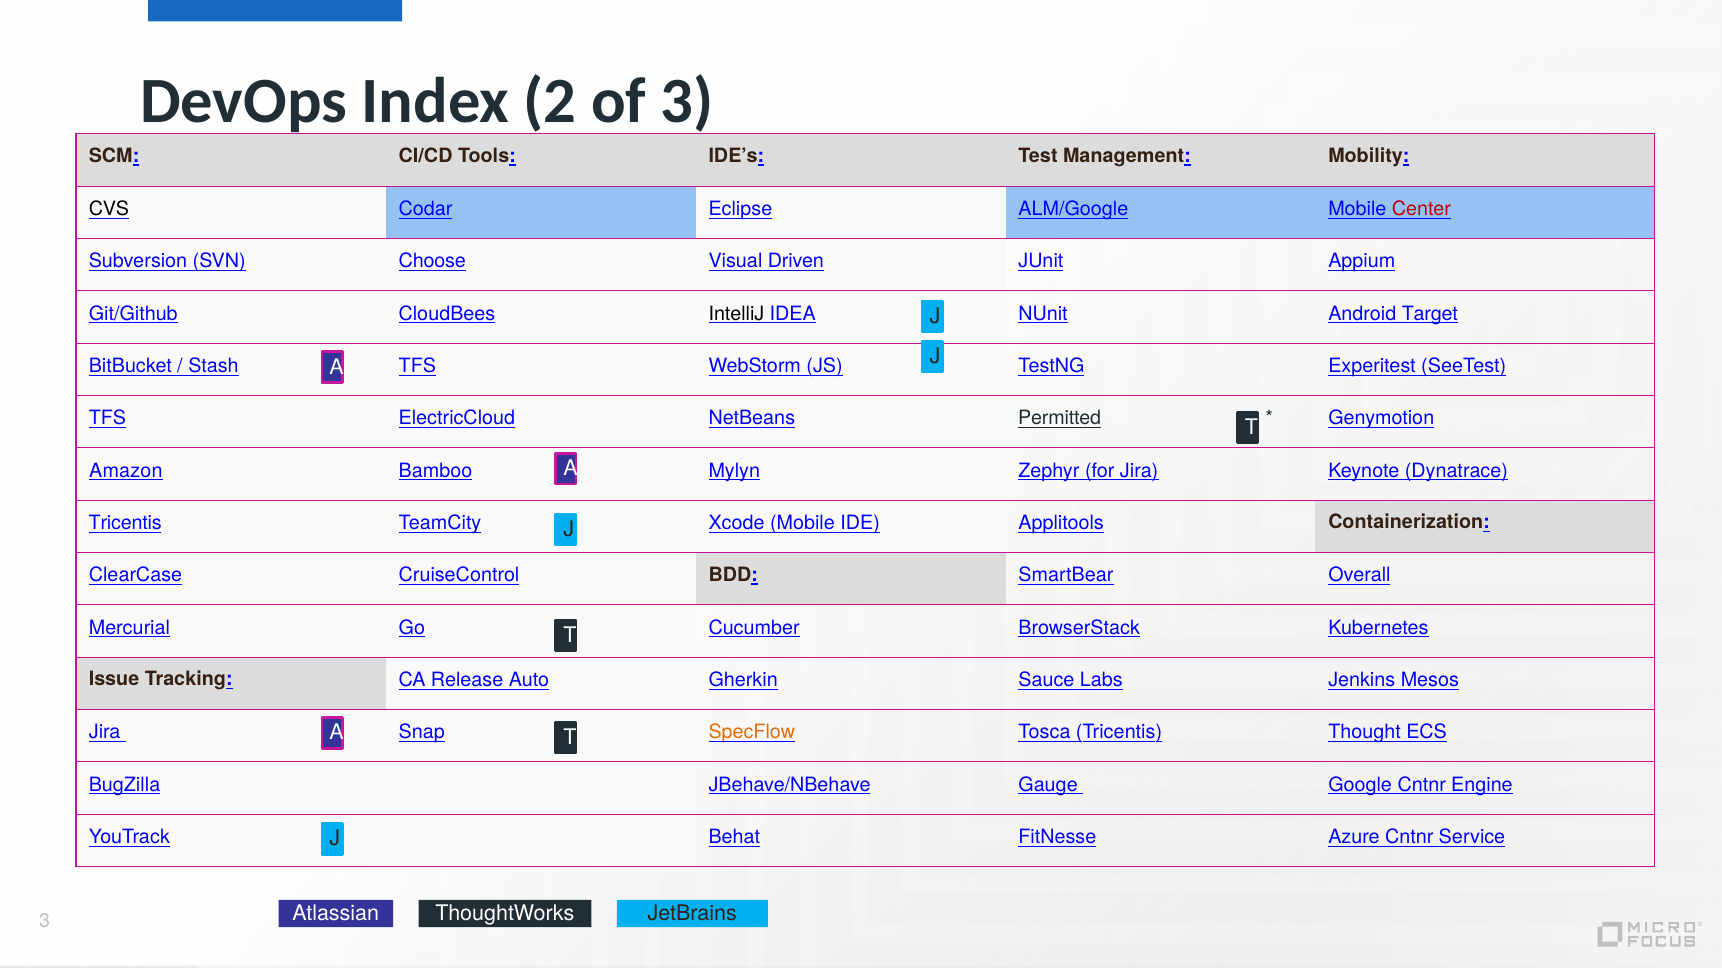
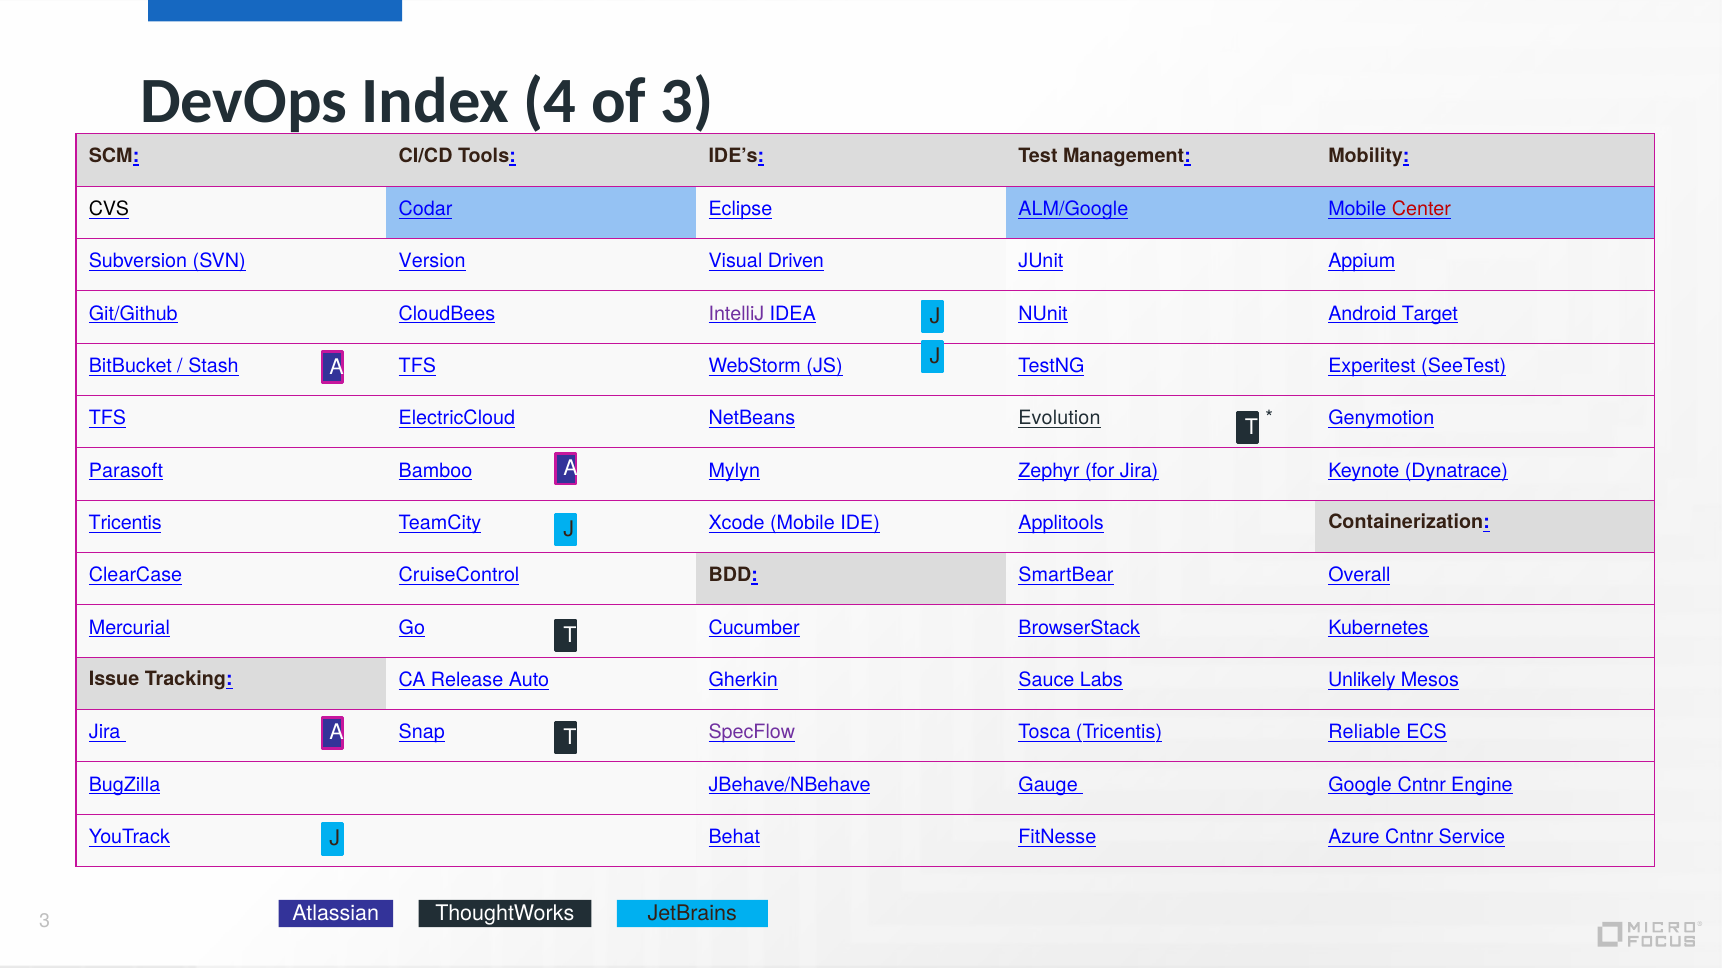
2: 2 -> 4 (550, 101)
Choose: Choose -> Version (432, 261)
IntelliJ colour: black -> purple (736, 314)
Permitted: Permitted -> Evolution (1059, 419)
Amazon: Amazon -> Parasoft (126, 471)
Jenkins: Jenkins -> Unlikely (1362, 680)
SpecFlow colour: orange -> purple (752, 733)
Thought: Thought -> Reliable (1364, 733)
